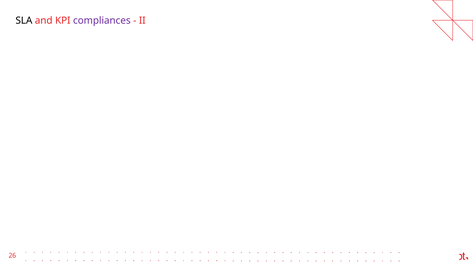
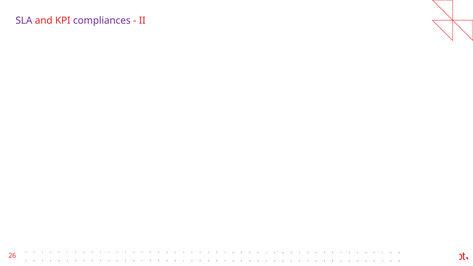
SLA colour: black -> purple (24, 20)
